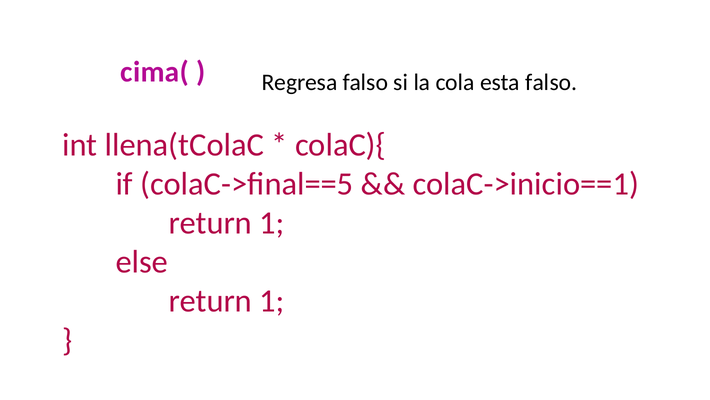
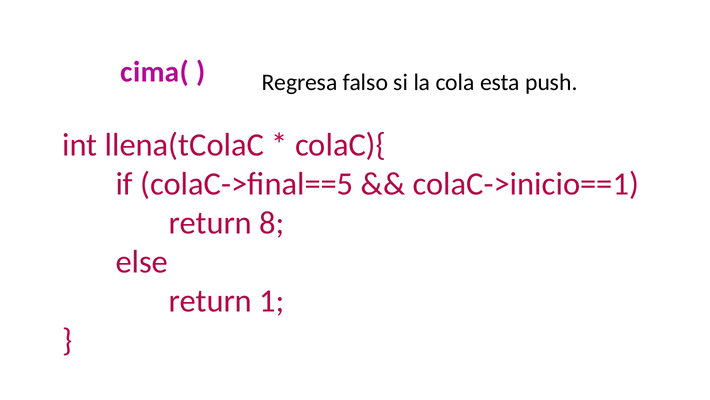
esta falso: falso -> push (551, 82)
1: 1 -> 8 (272, 223)
